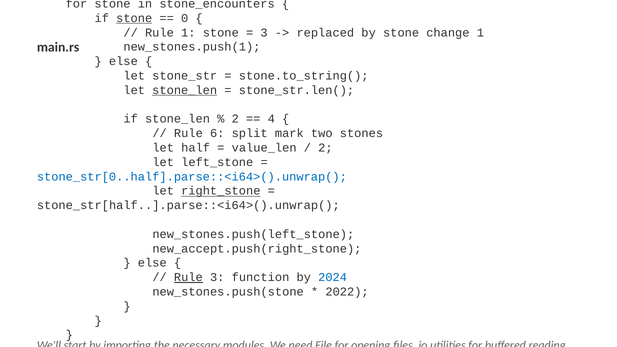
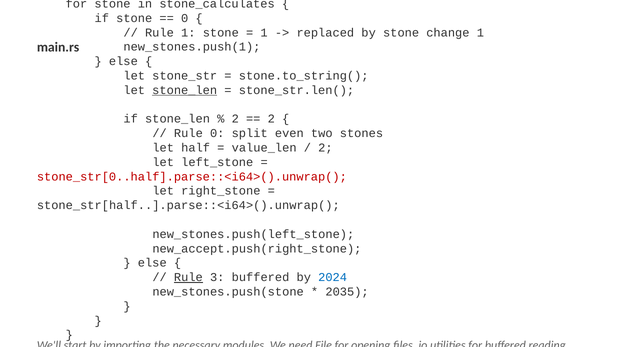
stone_encounters: stone_encounters -> stone_calculates (217, 4)
stone underline: present -> none (134, 18)
3: 3 -> 1 (264, 33)
4: 4 -> 2 (271, 119)
Rule 6: 6 -> 0 (217, 133)
mark: mark -> even (289, 133)
stone_str[0..half].parse::<i64>().unwrap( colour: blue -> red (192, 177)
right_stone underline: present -> none (221, 191)
3 function: function -> buffered (261, 277)
2022: 2022 -> 2035 (347, 292)
